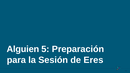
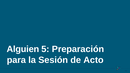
Eres: Eres -> Acto (93, 60)
